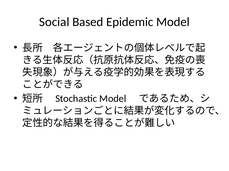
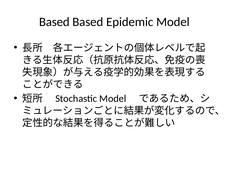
Social: Social -> Based (54, 22)
